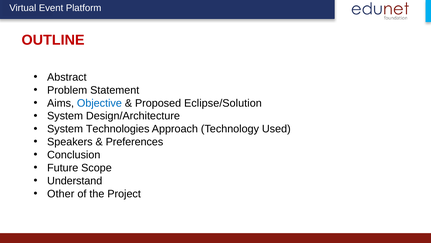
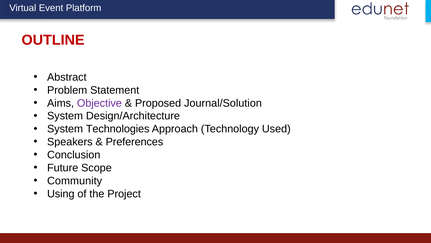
Objective colour: blue -> purple (99, 103)
Eclipse/Solution: Eclipse/Solution -> Journal/Solution (223, 103)
Understand: Understand -> Community (75, 180)
Other: Other -> Using (61, 193)
